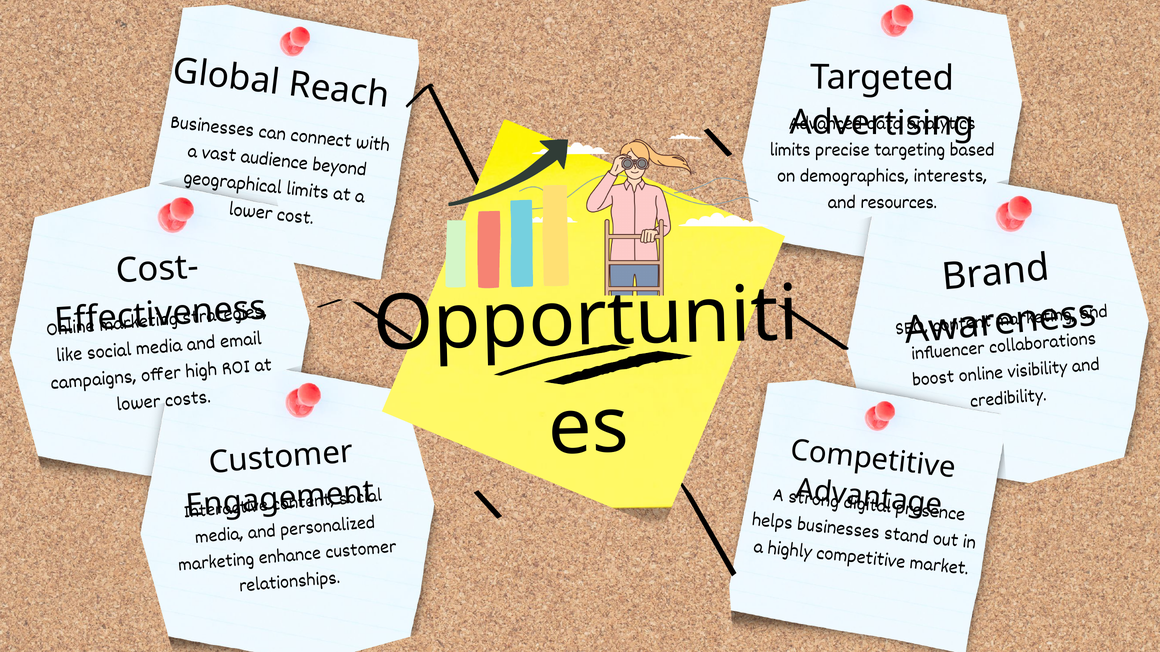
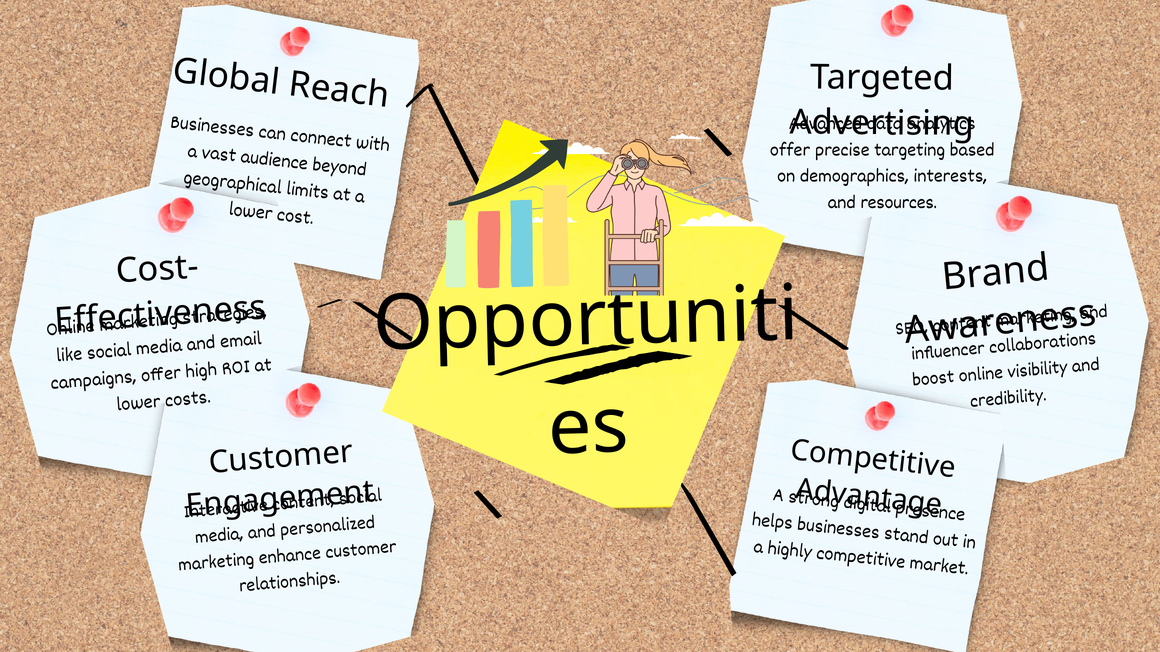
limits: limits -> offer (790, 149)
